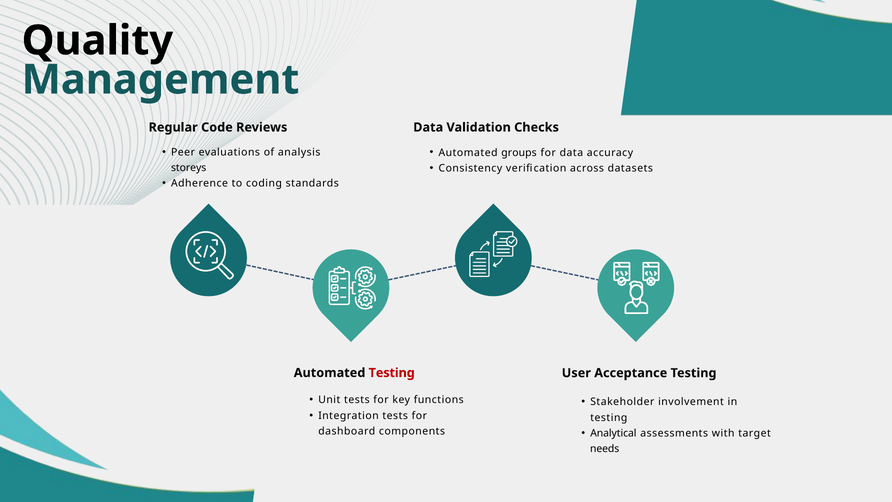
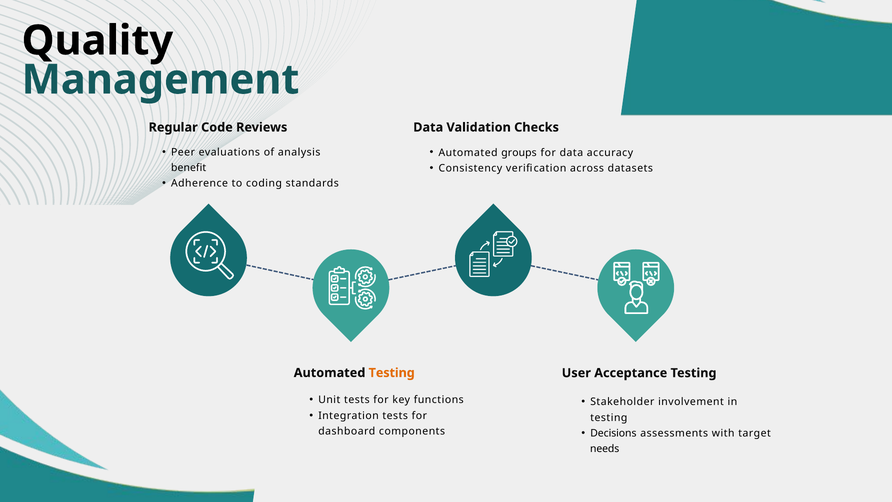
storeys: storeys -> benefit (189, 168)
Testing colour: red -> orange (392, 373)
Analytical: Analytical -> Decisions (613, 433)
